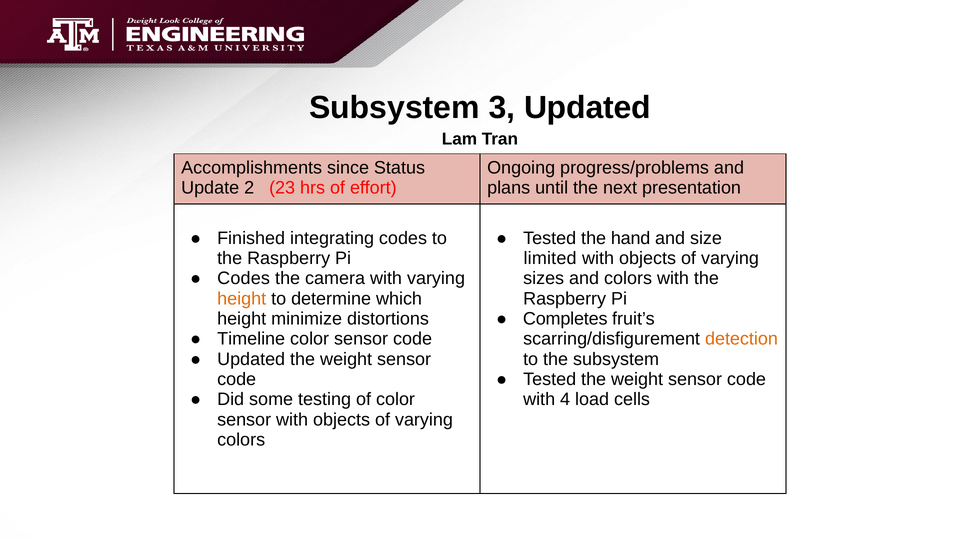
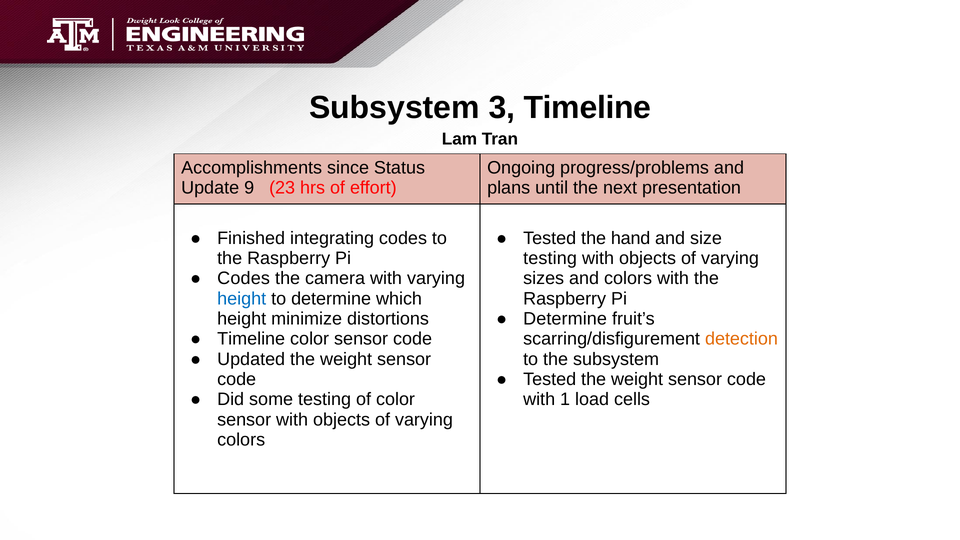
3 Updated: Updated -> Timeline (587, 108)
2: 2 -> 9 (249, 188)
limited: limited -> testing (550, 258)
height colour: orange -> blue (242, 299)
Completes: Completes -> Determine (565, 319)
4: 4 -> 1 (565, 399)
